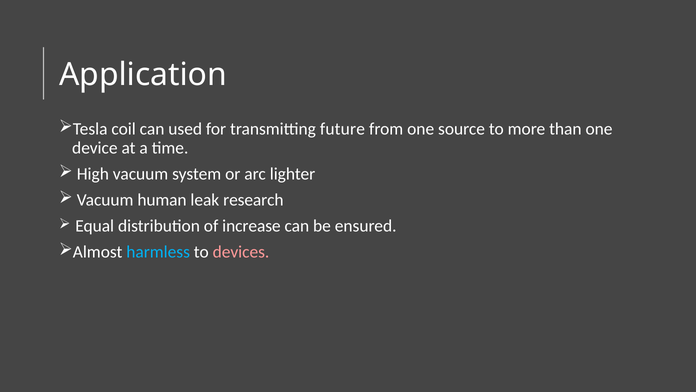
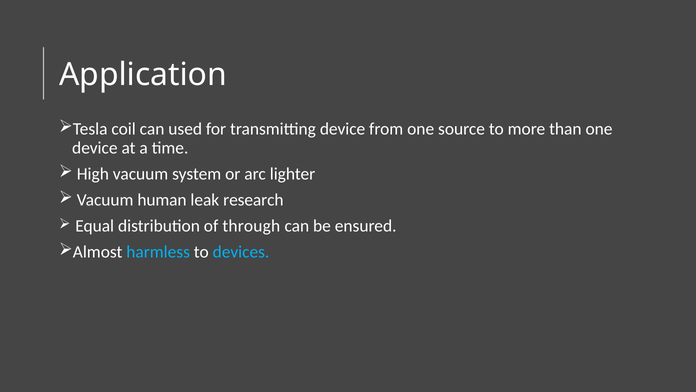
transmitting future: future -> device (343, 129)
increase: increase -> through (251, 226)
devices colour: pink -> light blue (241, 252)
